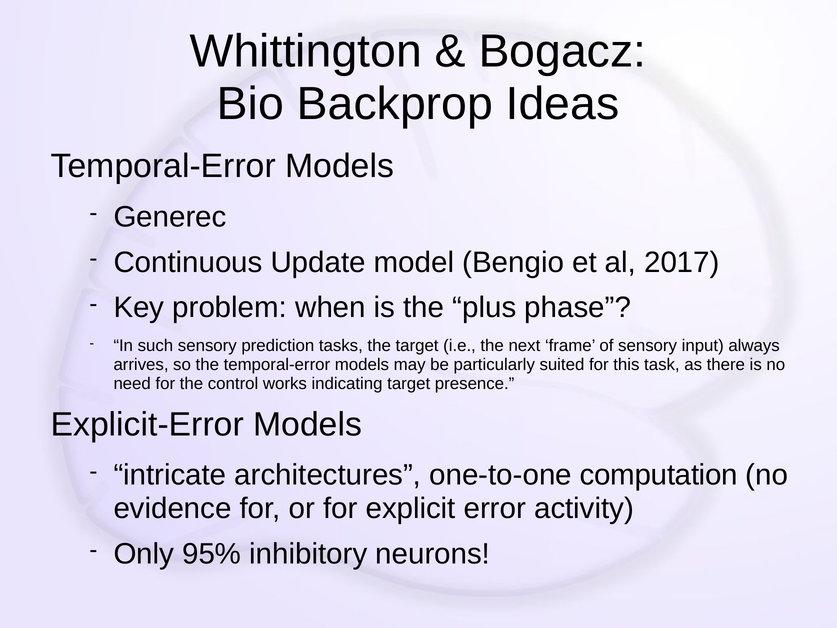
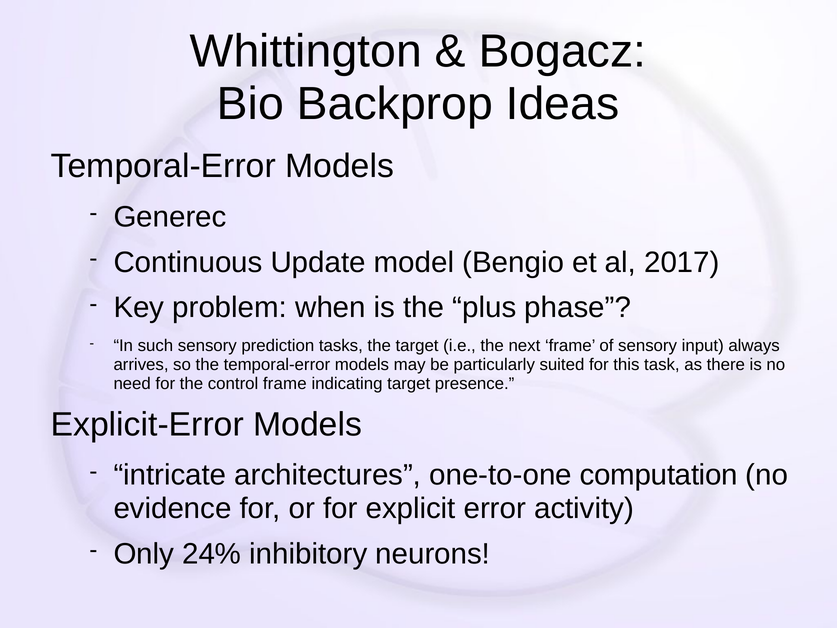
control works: works -> frame (285, 384)
95%: 95% -> 24% (212, 554)
